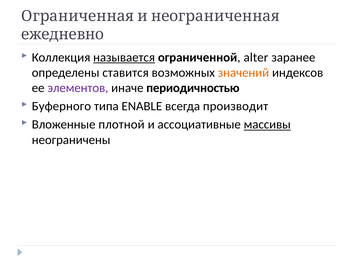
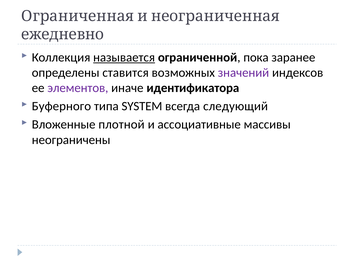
alter: alter -> пока (256, 58)
значений colour: orange -> purple (243, 73)
периодичностью: периодичностью -> идентификатора (193, 88)
ENABLE: ENABLE -> SYSTEM (142, 106)
производит: производит -> следующий (236, 106)
массивы underline: present -> none (267, 125)
